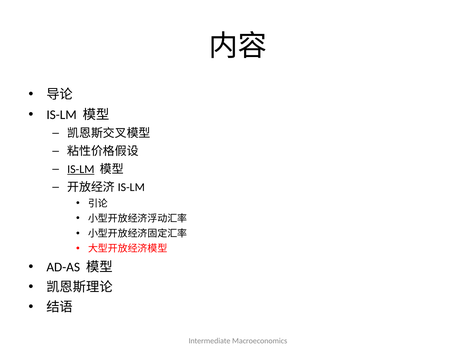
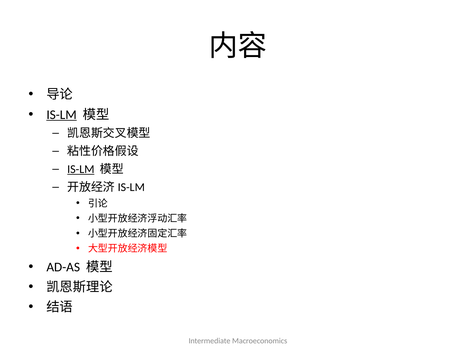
IS-LM underline: none -> present (62, 115)
